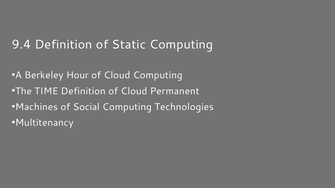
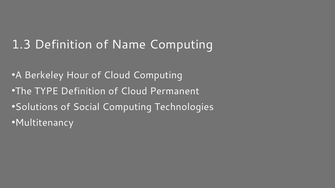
9.4: 9.4 -> 1.3 (21, 45)
Static: Static -> Name (129, 45)
TIME: TIME -> TYPE (46, 91)
Machines: Machines -> Solutions (37, 107)
